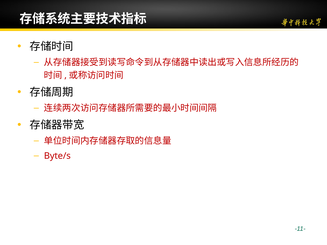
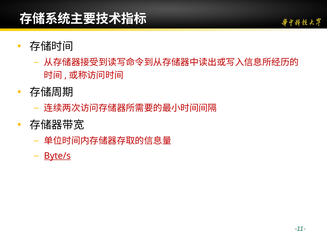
Byte/s underline: none -> present (57, 156)
